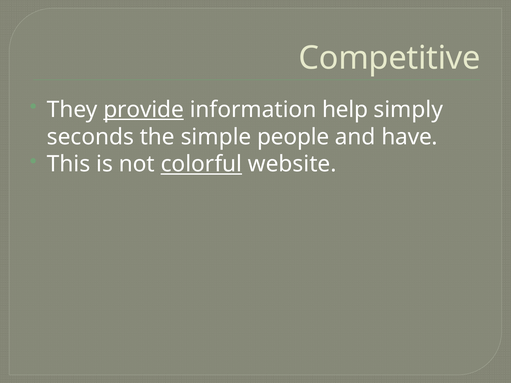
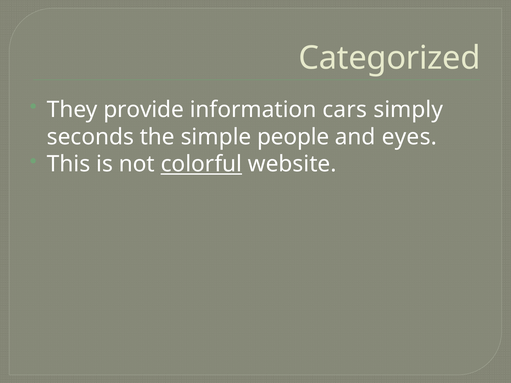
Competitive: Competitive -> Categorized (390, 58)
provide underline: present -> none (144, 110)
help: help -> cars (345, 110)
have: have -> eyes (409, 137)
